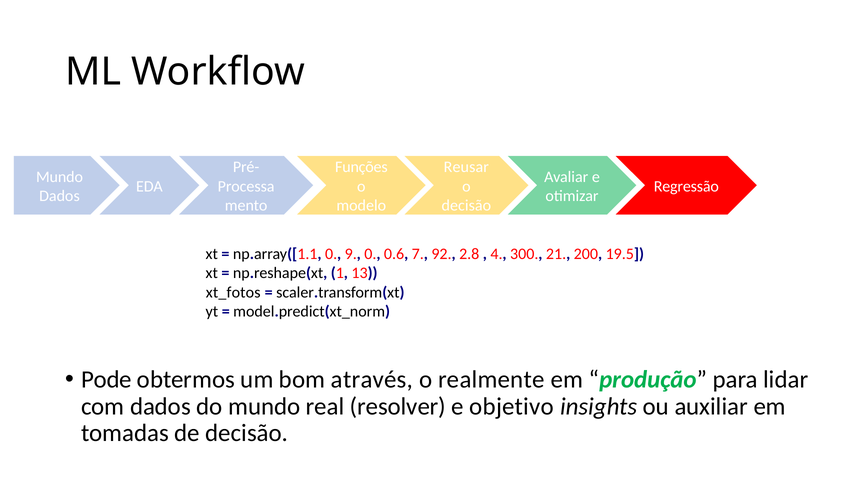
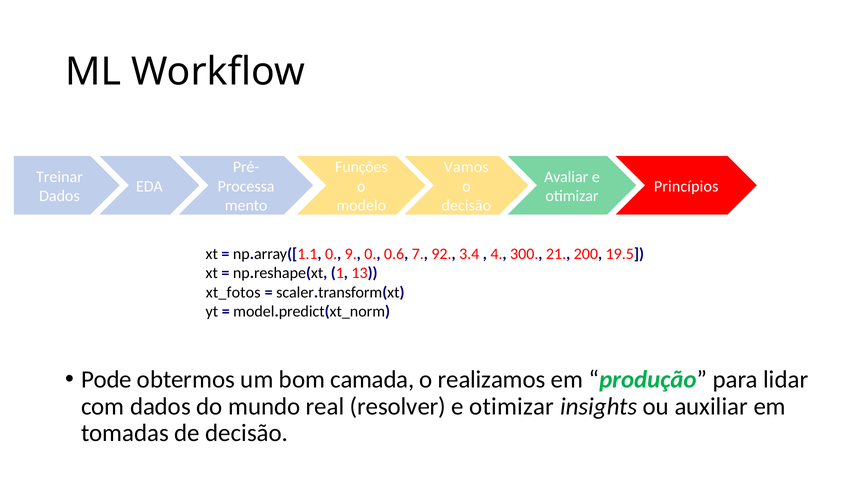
Reusar: Reusar -> Vamos (466, 167)
Mundo: Mundo -> Treinar (59, 177)
Regressão: Regressão -> Princípios (686, 187)
2.8: 2.8 -> 3.4 (469, 254)
através: através -> camada (372, 380)
realmente: realmente -> realizamos (492, 380)
objetivo: objetivo -> otimizar (512, 407)
